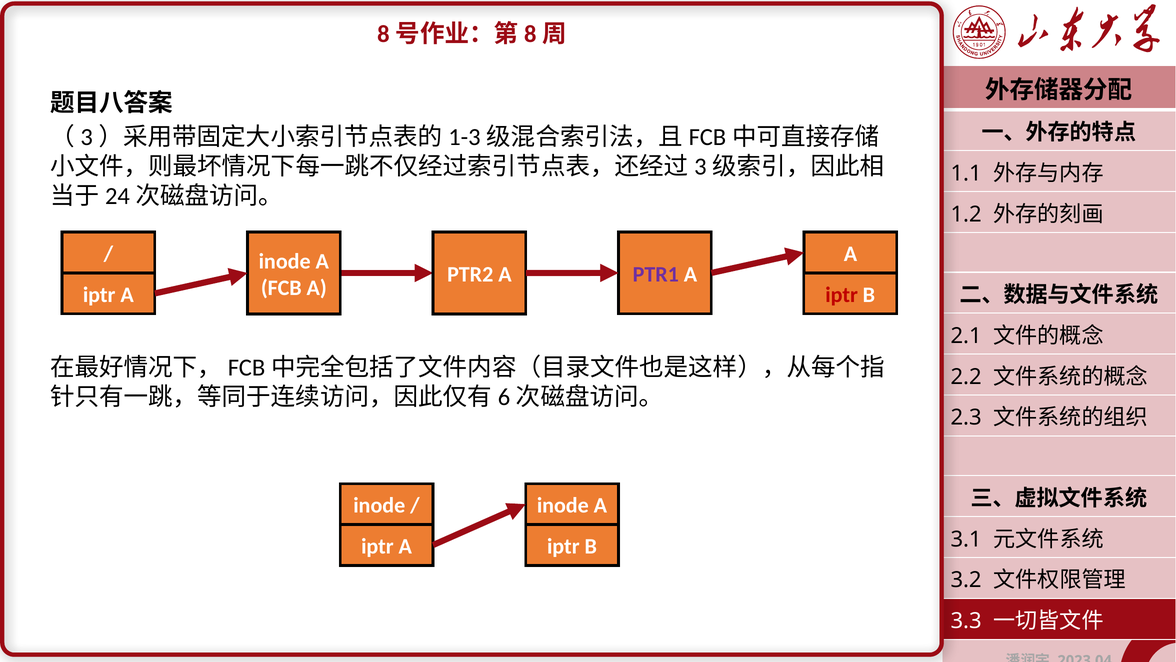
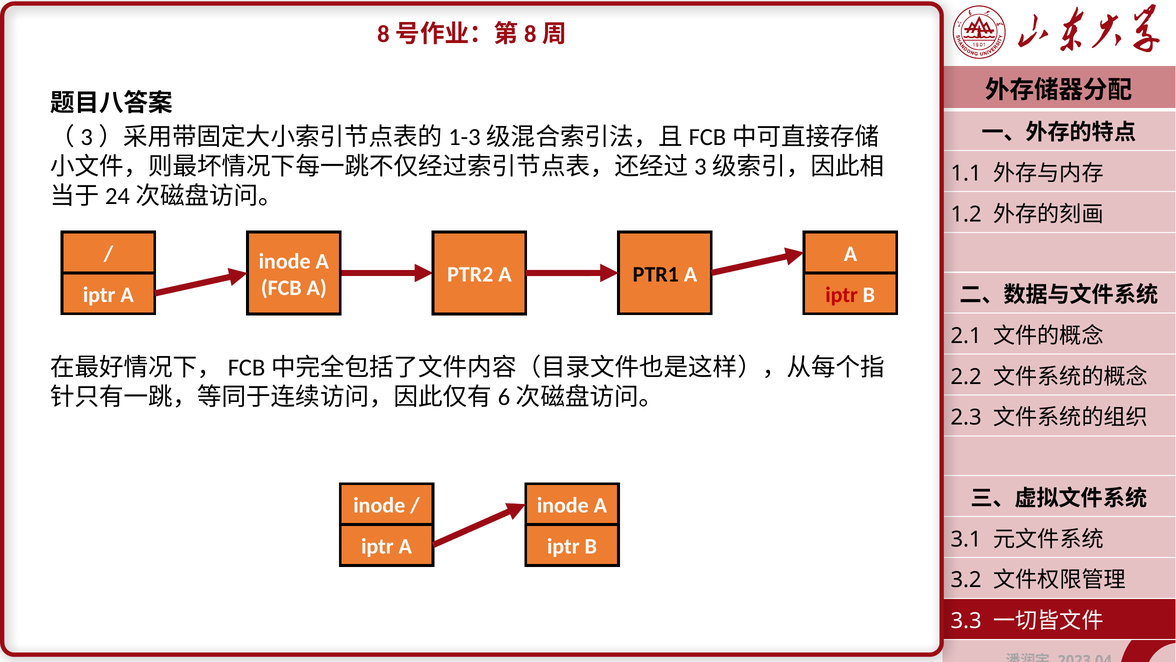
PTR1 colour: purple -> black (656, 274)
